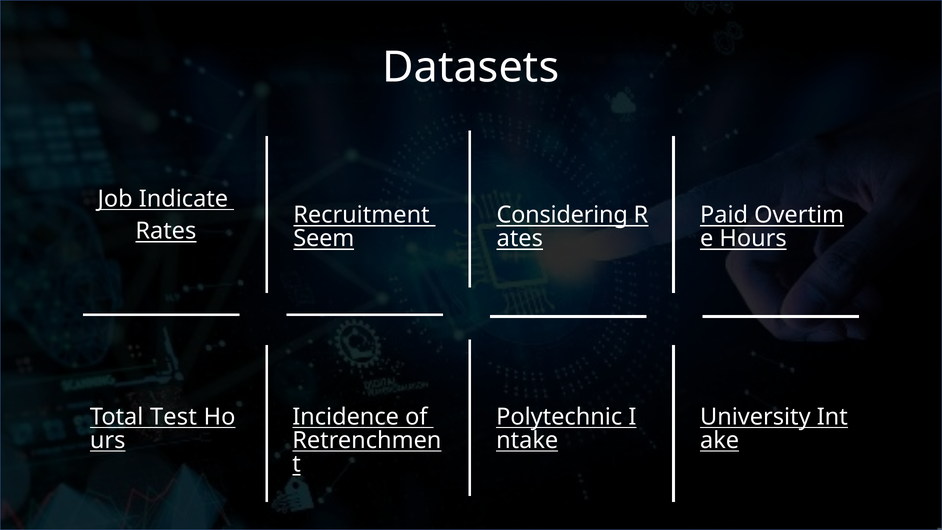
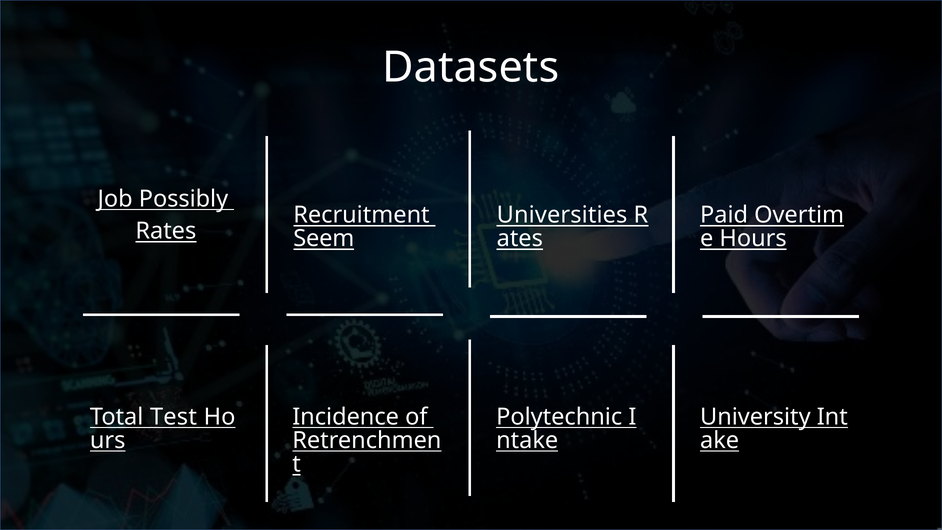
Indicate: Indicate -> Possibly (183, 199)
Considering: Considering -> Universities (562, 215)
